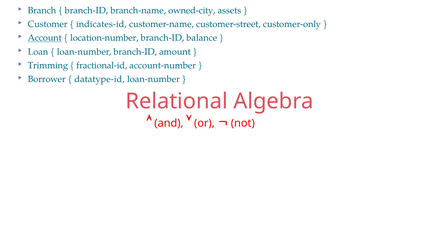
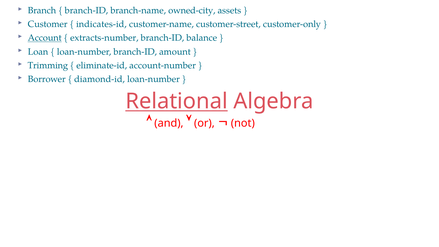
location-number: location-number -> extracts-number (104, 38)
fractional-id: fractional-id -> eliminate-id (102, 65)
datatype-id: datatype-id -> diamond-id (100, 79)
Relational underline: none -> present (177, 101)
